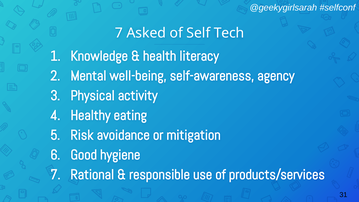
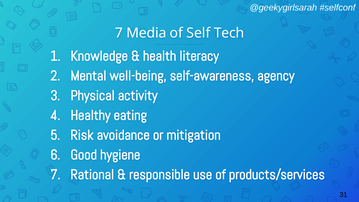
Asked: Asked -> Media (146, 33)
